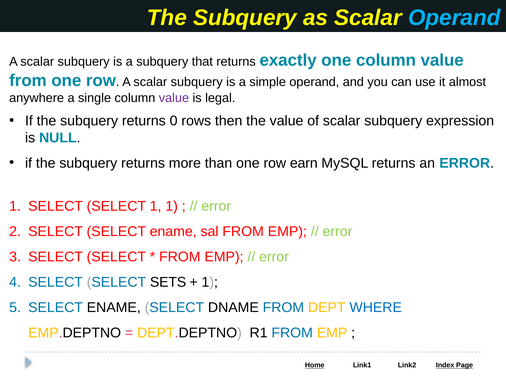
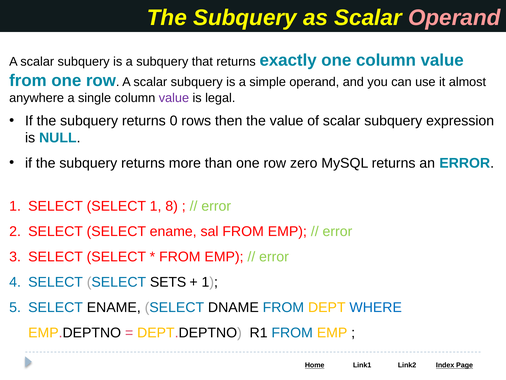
Operand colour: light blue -> pink (454, 18)
earn: earn -> zero (304, 163)
1 1: 1 -> 8 (172, 206)
